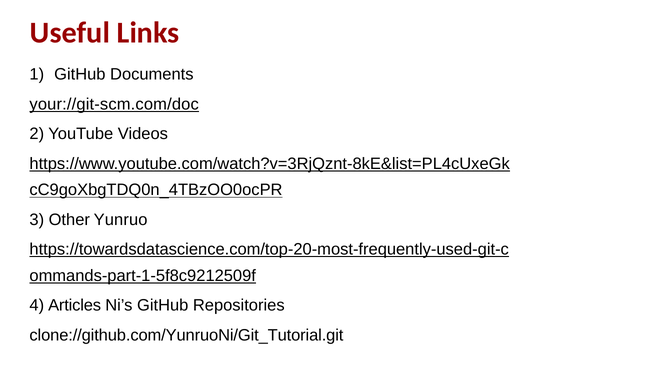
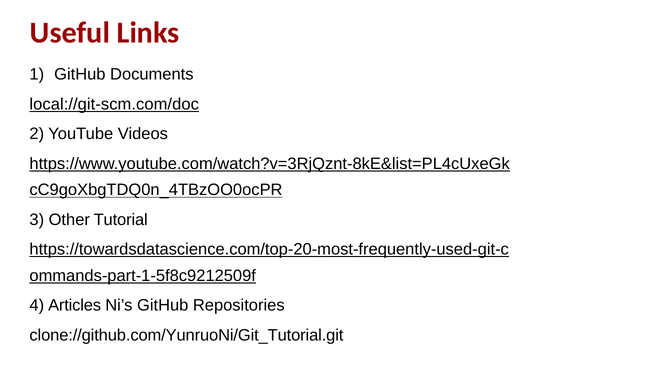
your://git-scm.com/doc: your://git-scm.com/doc -> local://git-scm.com/doc (114, 104)
Yunruo: Yunruo -> Tutorial (121, 220)
